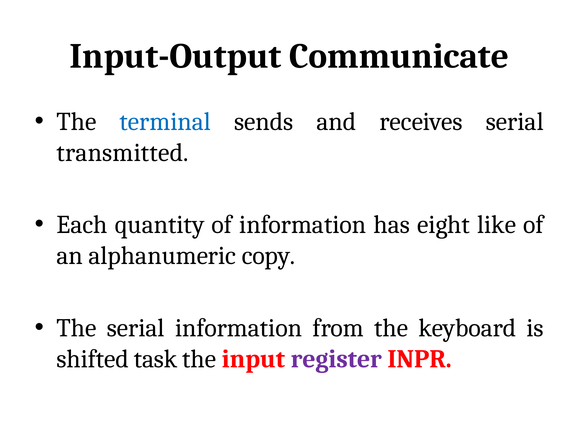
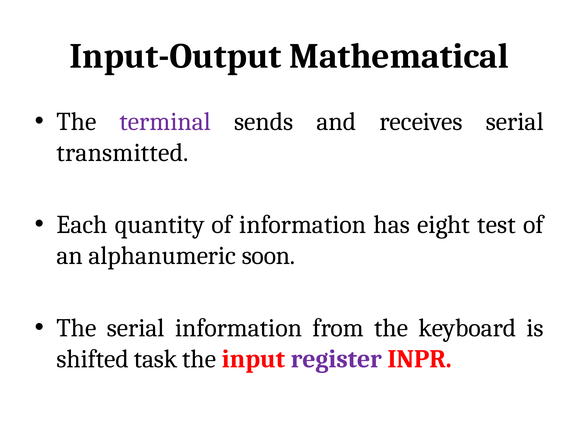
Communicate: Communicate -> Mathematical (399, 56)
terminal colour: blue -> purple (165, 121)
like: like -> test (497, 224)
copy: copy -> soon (268, 255)
